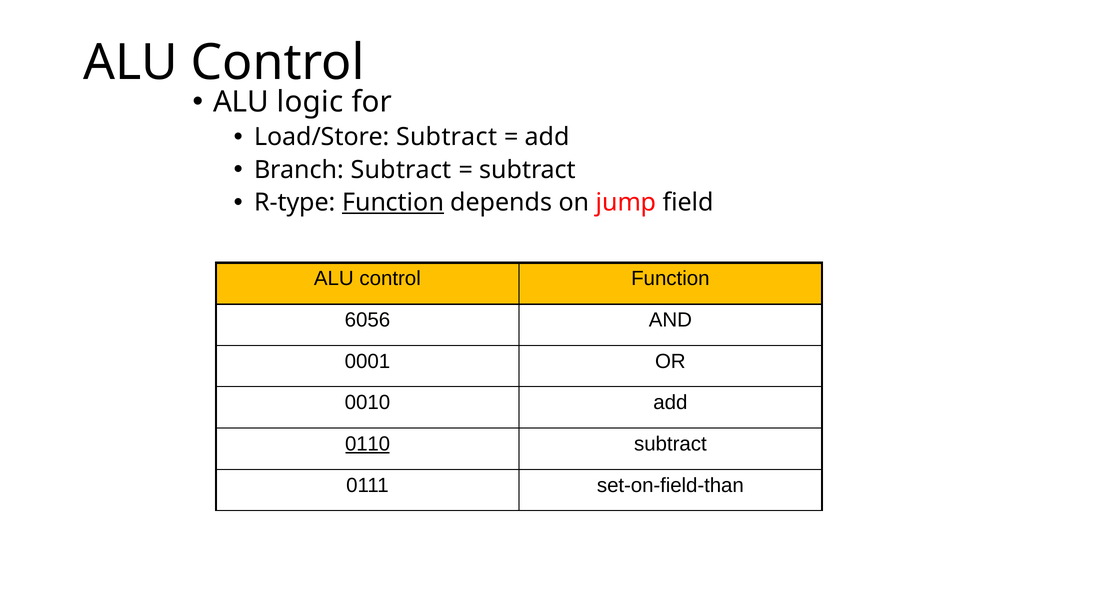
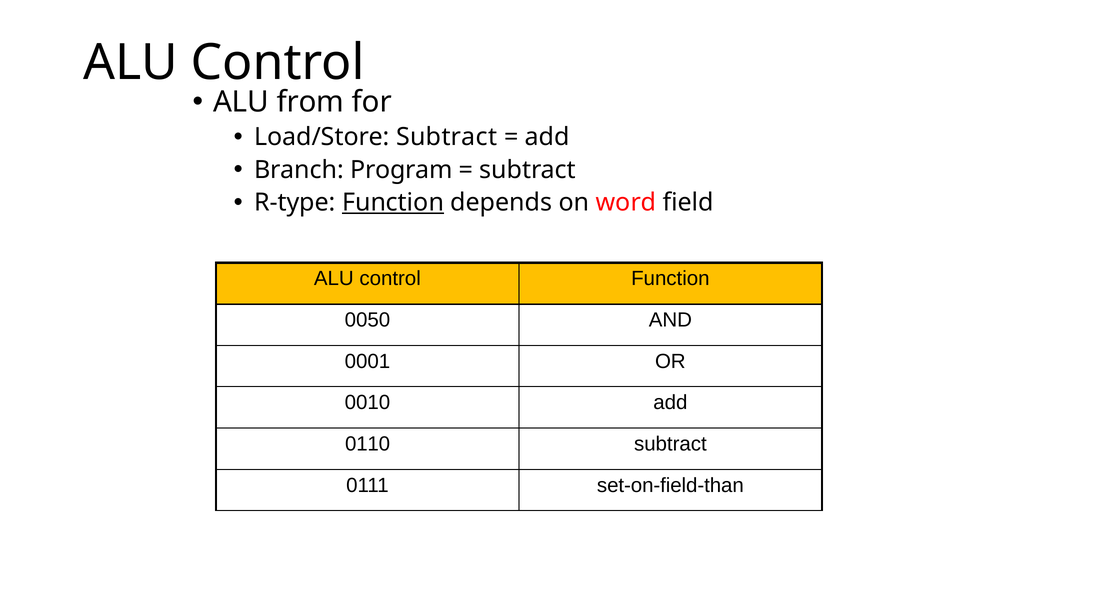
logic: logic -> from (310, 102)
Branch Subtract: Subtract -> Program (401, 170)
jump: jump -> word (626, 203)
6056: 6056 -> 0050 (367, 320)
0110 underline: present -> none (368, 444)
